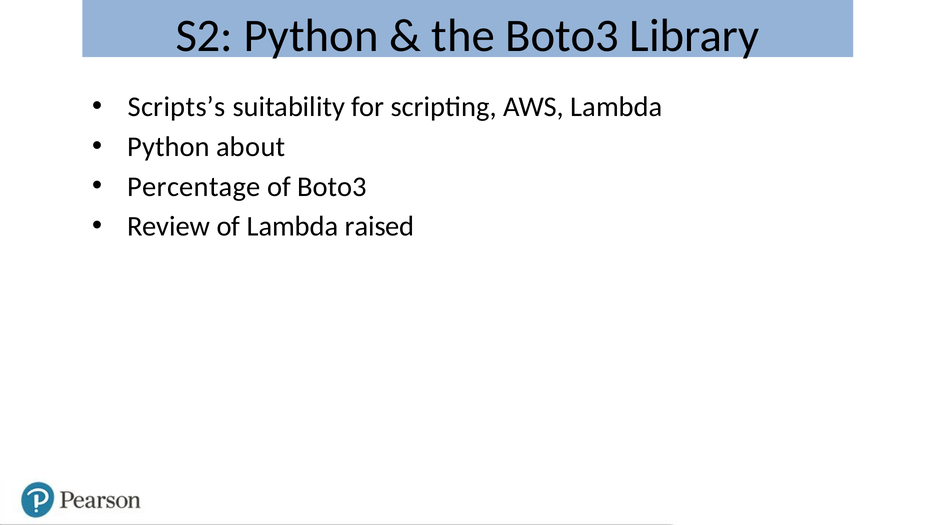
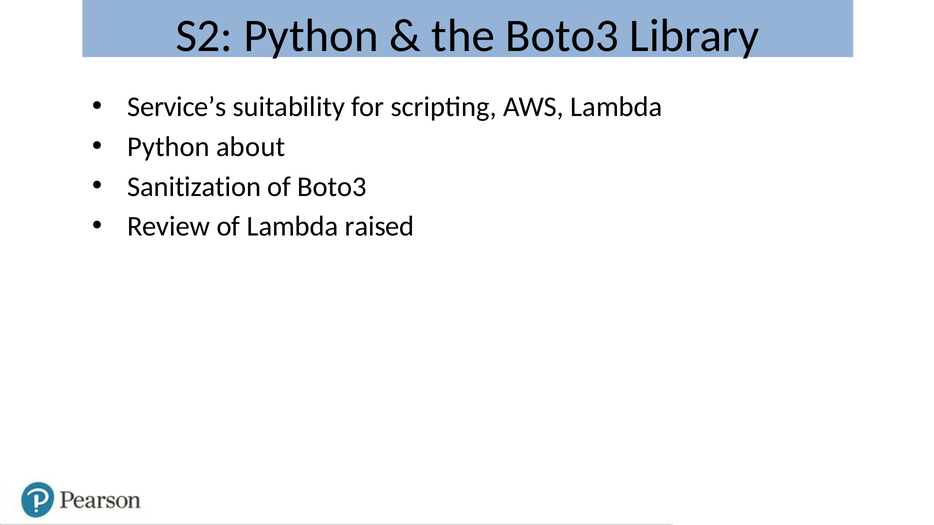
Scripts’s: Scripts’s -> Service’s (177, 107)
Percentage: Percentage -> Sanitization (194, 187)
